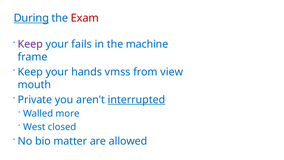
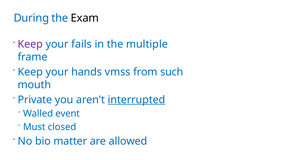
During underline: present -> none (31, 18)
Exam colour: red -> black (85, 18)
machine: machine -> multiple (147, 44)
view: view -> such (172, 72)
more: more -> event (68, 113)
West: West -> Must (34, 127)
